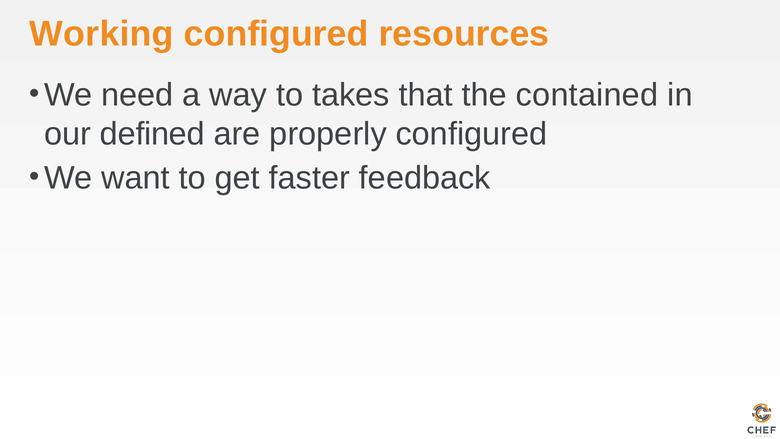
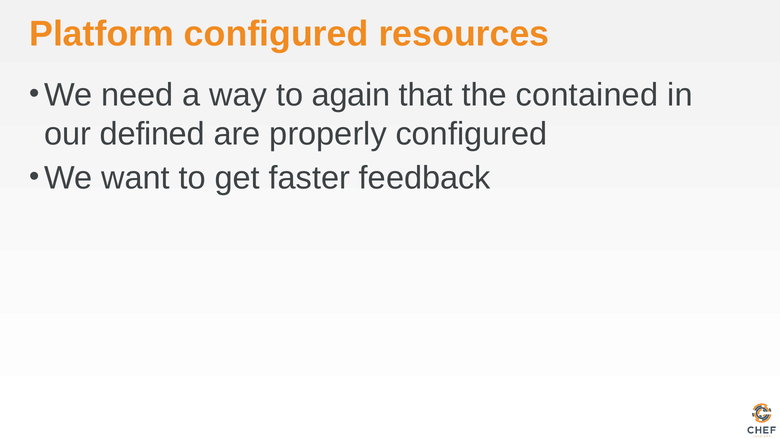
Working: Working -> Platform (102, 34)
takes: takes -> again (351, 95)
